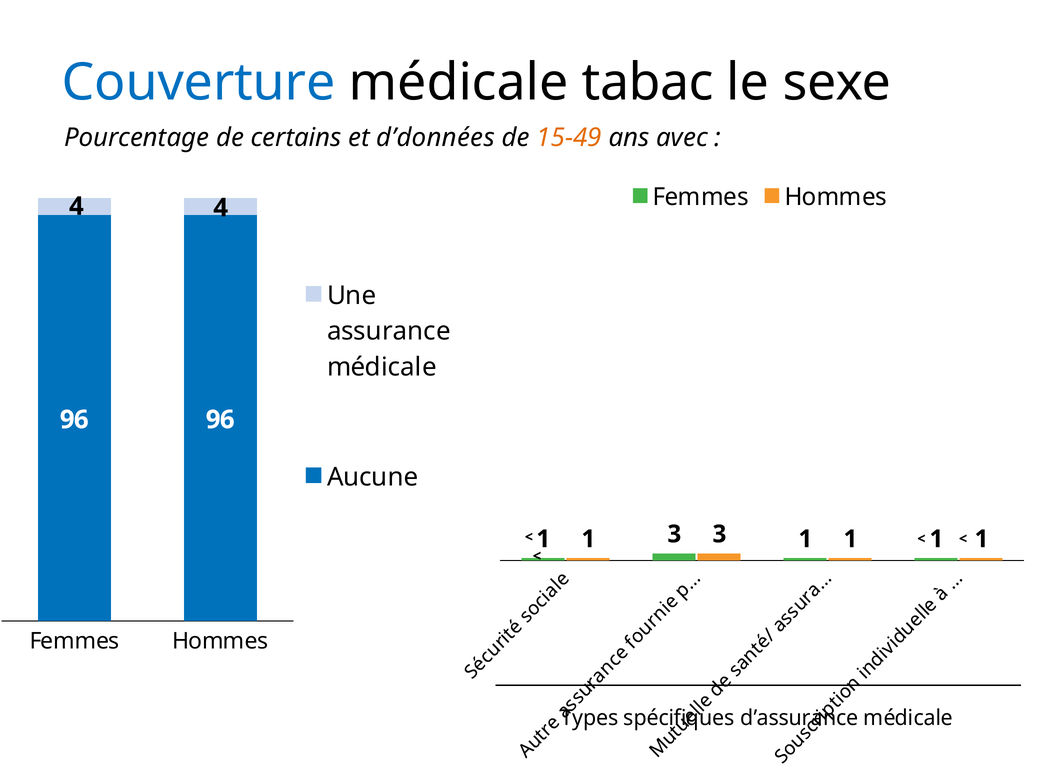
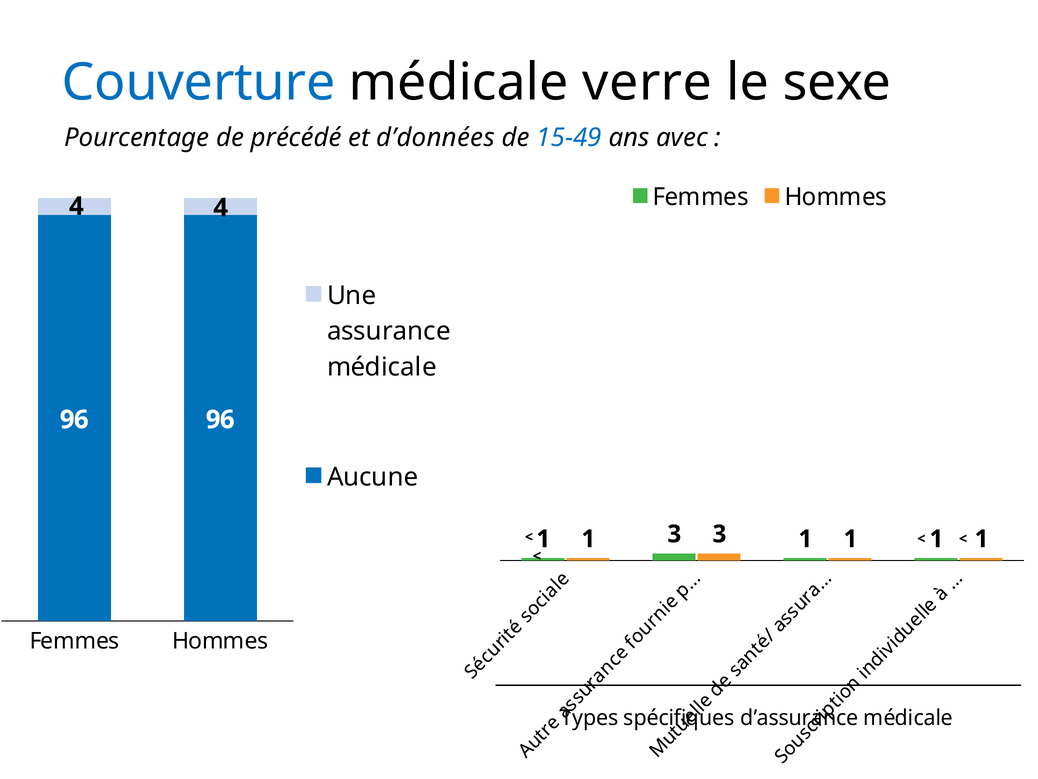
tabac: tabac -> verre (647, 82)
certains: certains -> précédé (296, 138)
15-49 colour: orange -> blue (569, 138)
